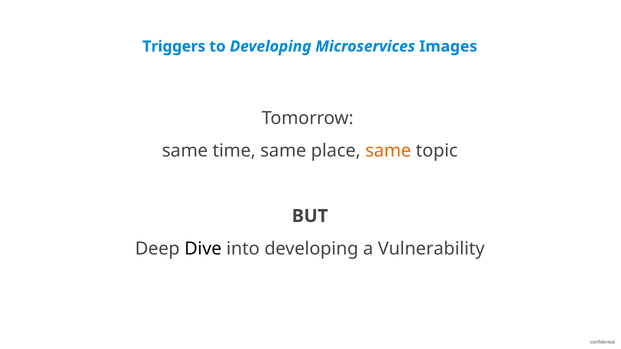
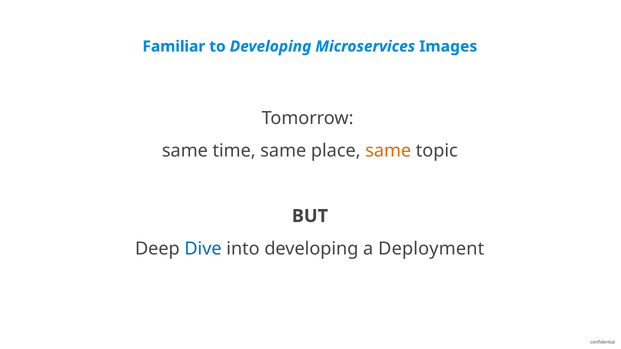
Triggers: Triggers -> Familiar (174, 46)
Dive colour: black -> blue (203, 249)
Vulnerability: Vulnerability -> Deployment (431, 249)
